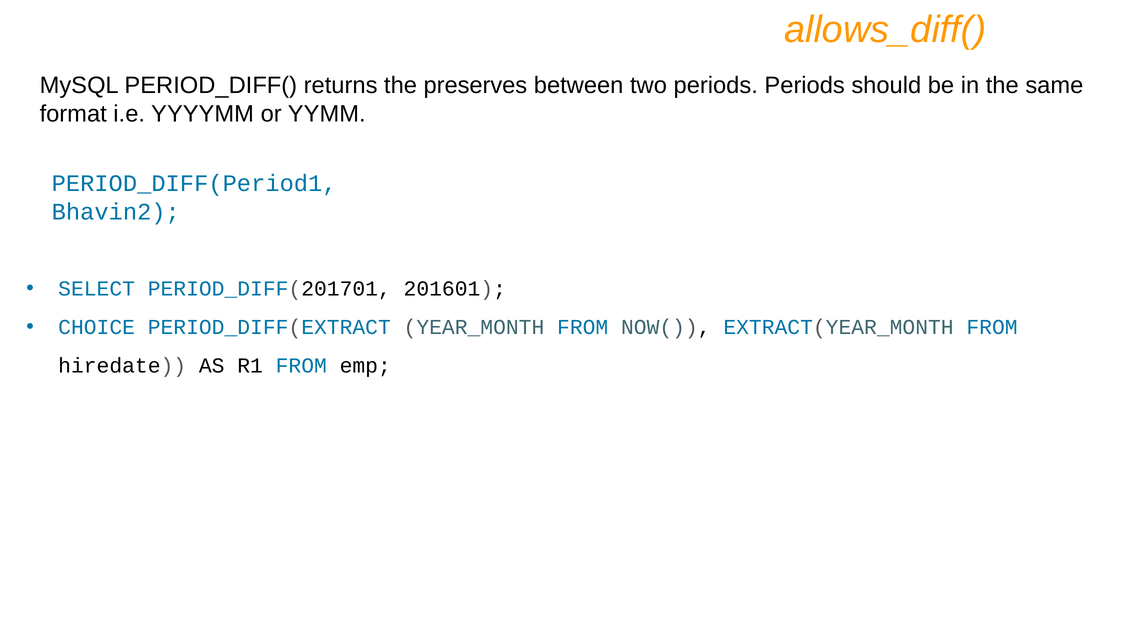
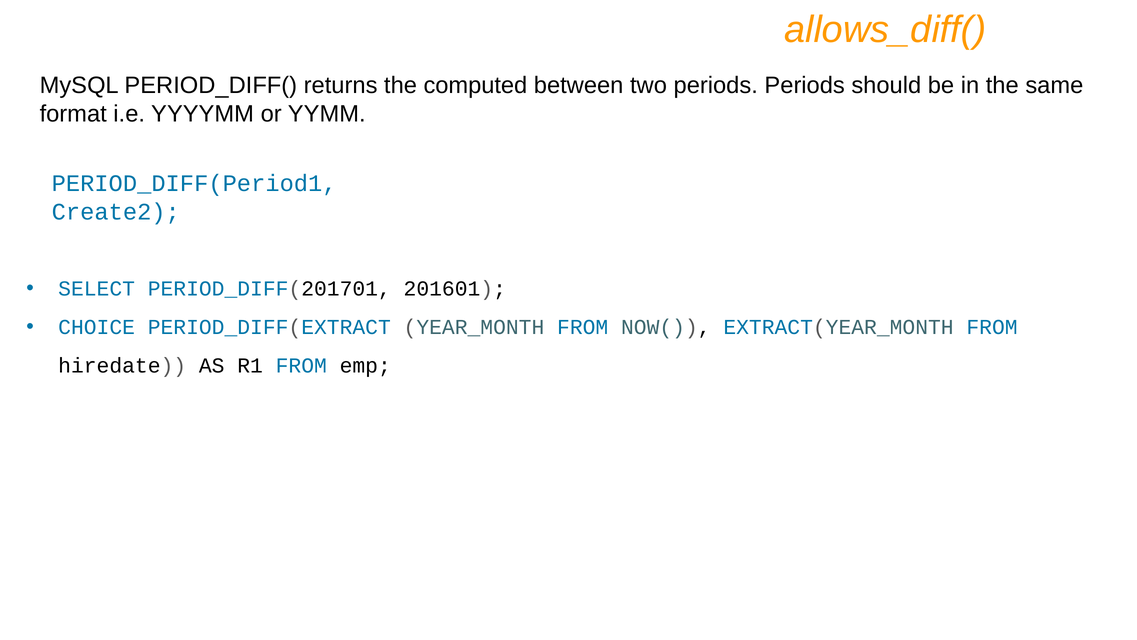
preserves: preserves -> computed (475, 86)
Bhavin2: Bhavin2 -> Create2 (116, 212)
